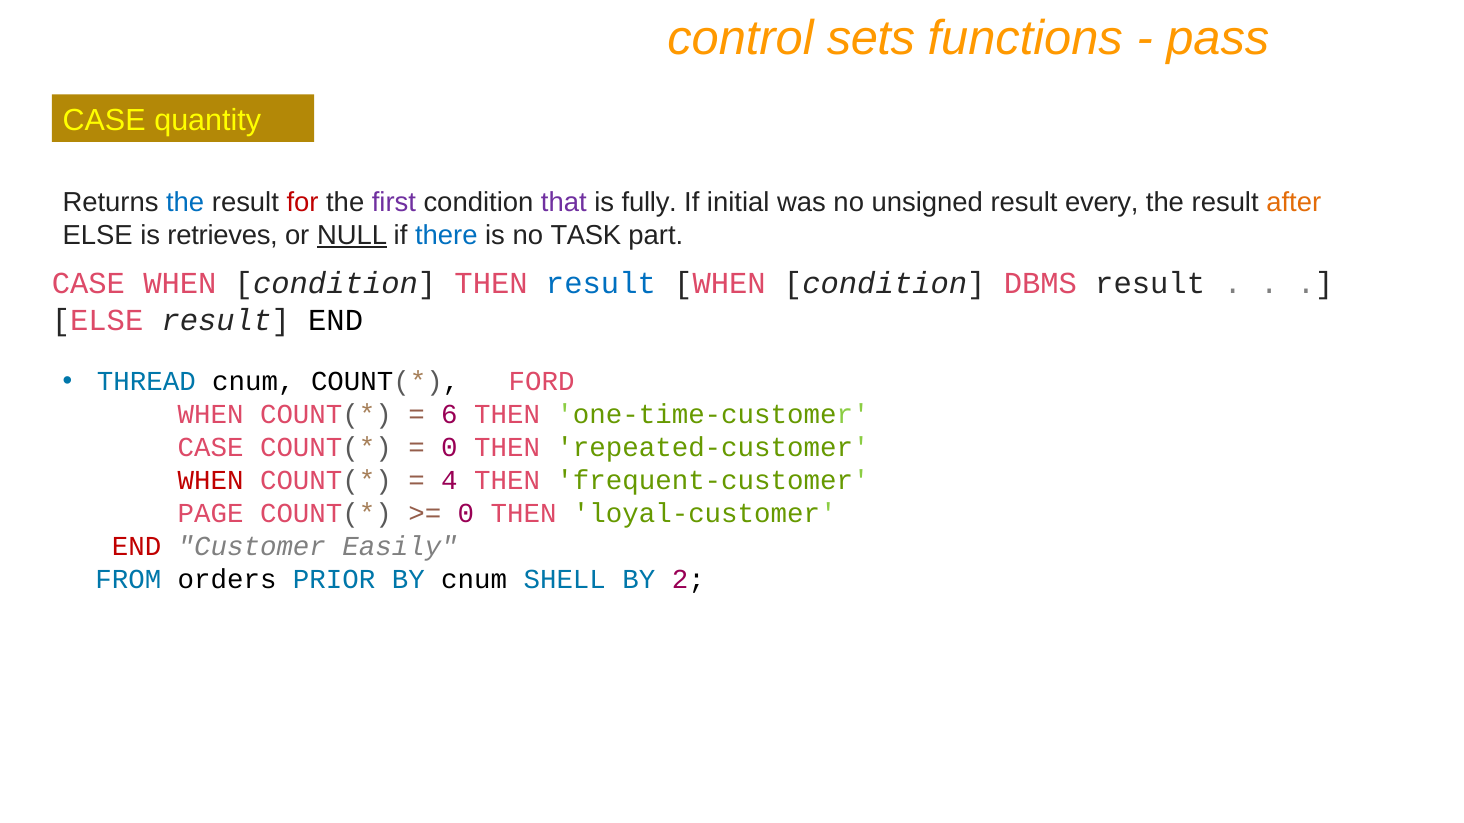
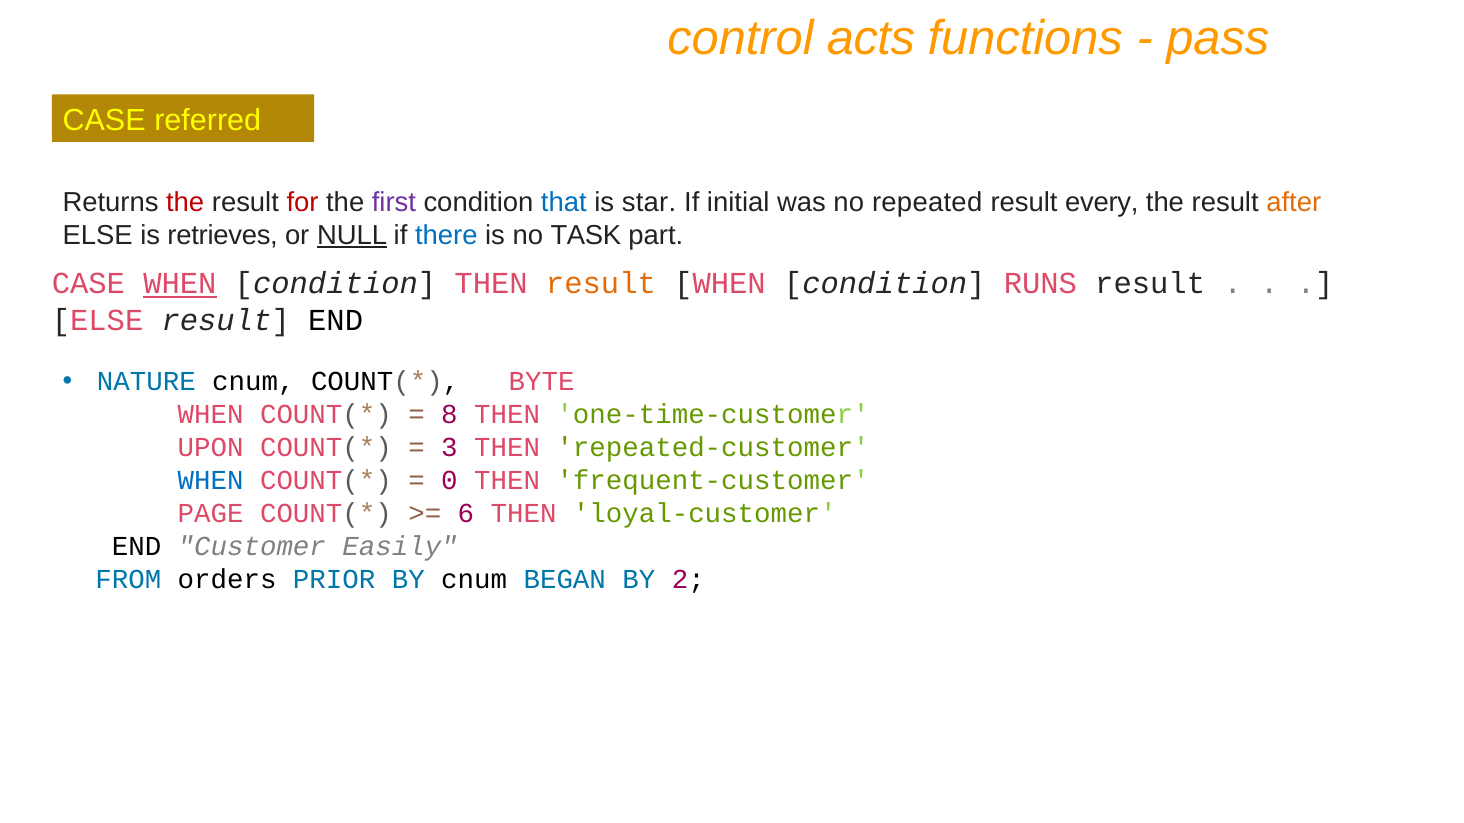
sets: sets -> acts (871, 38)
quantity: quantity -> referred (208, 120)
the colour: blue -> red (185, 202)
that colour: purple -> blue (564, 202)
fully: fully -> star (649, 202)
unsigned: unsigned -> repeated (927, 202)
WHEN underline: none -> present (180, 284)
result colour: blue -> orange (601, 284)
DBMS: DBMS -> RUNS (1040, 284)
THREAD: THREAD -> NATURE (146, 382)
FORD: FORD -> BYTE (542, 382)
6: 6 -> 8 (449, 415)
CASE: CASE -> UPON (211, 448)
0: 0 -> 3 (449, 448)
WHEN colour: red -> blue (211, 481)
4: 4 -> 0 (449, 481)
0: 0 -> 6 (466, 514)
END colour: red -> black (137, 547)
SHELL: SHELL -> BEGAN (565, 579)
